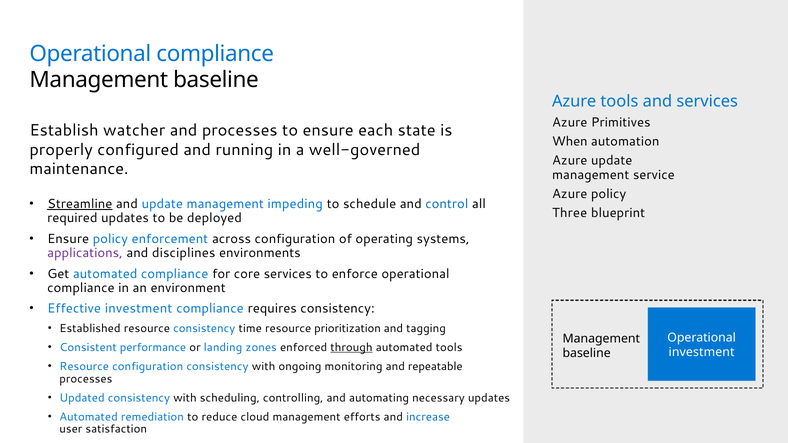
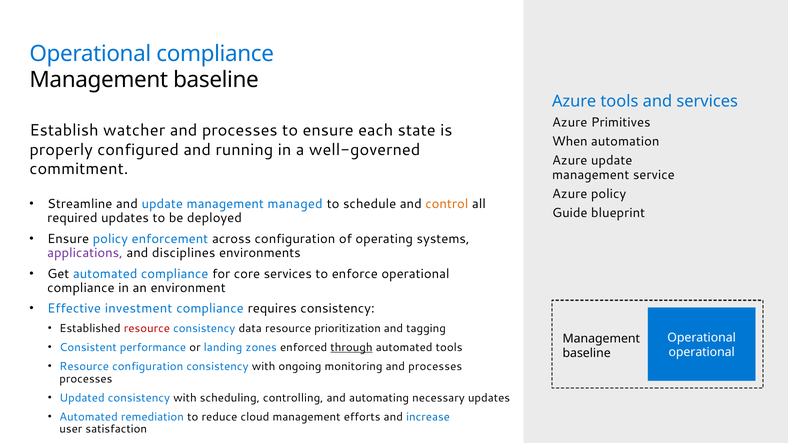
maintenance: maintenance -> commitment (79, 169)
Streamline underline: present -> none (80, 204)
impeding: impeding -> managed (295, 204)
control colour: blue -> orange (447, 204)
Three: Three -> Guide (570, 213)
resource colour: black -> red (147, 329)
time: time -> data (250, 329)
investment: investment -> operational (702, 353)
monitoring and repeatable: repeatable -> processes (435, 367)
